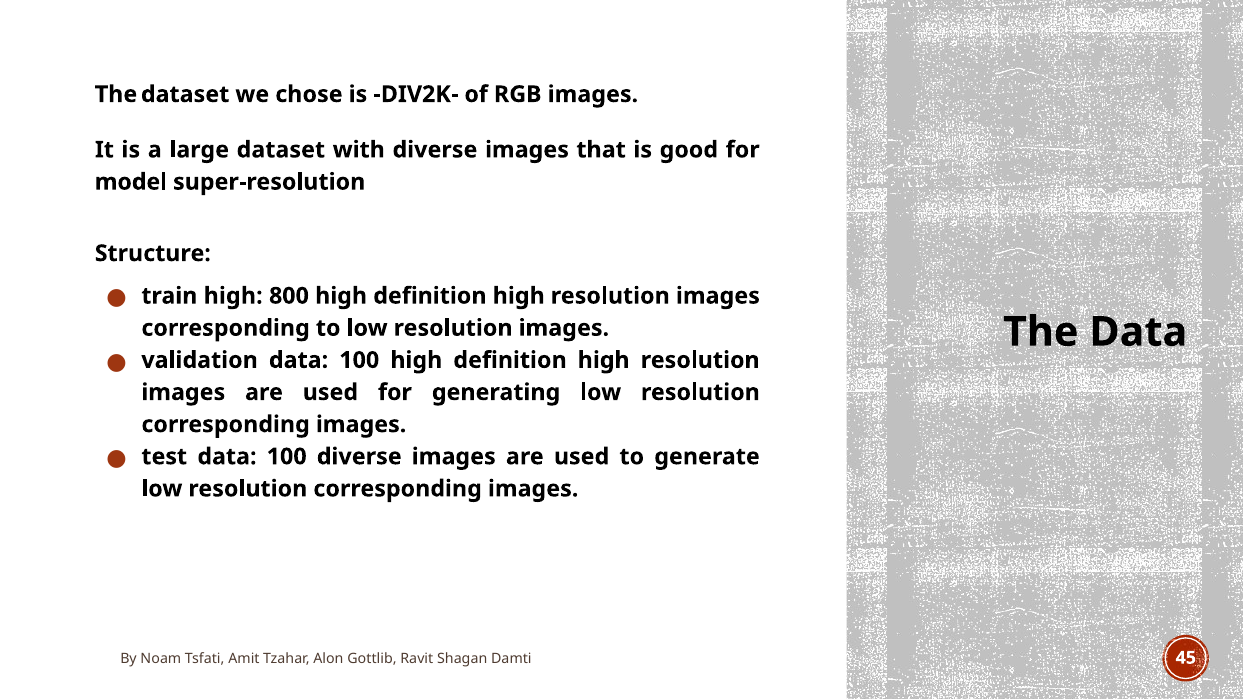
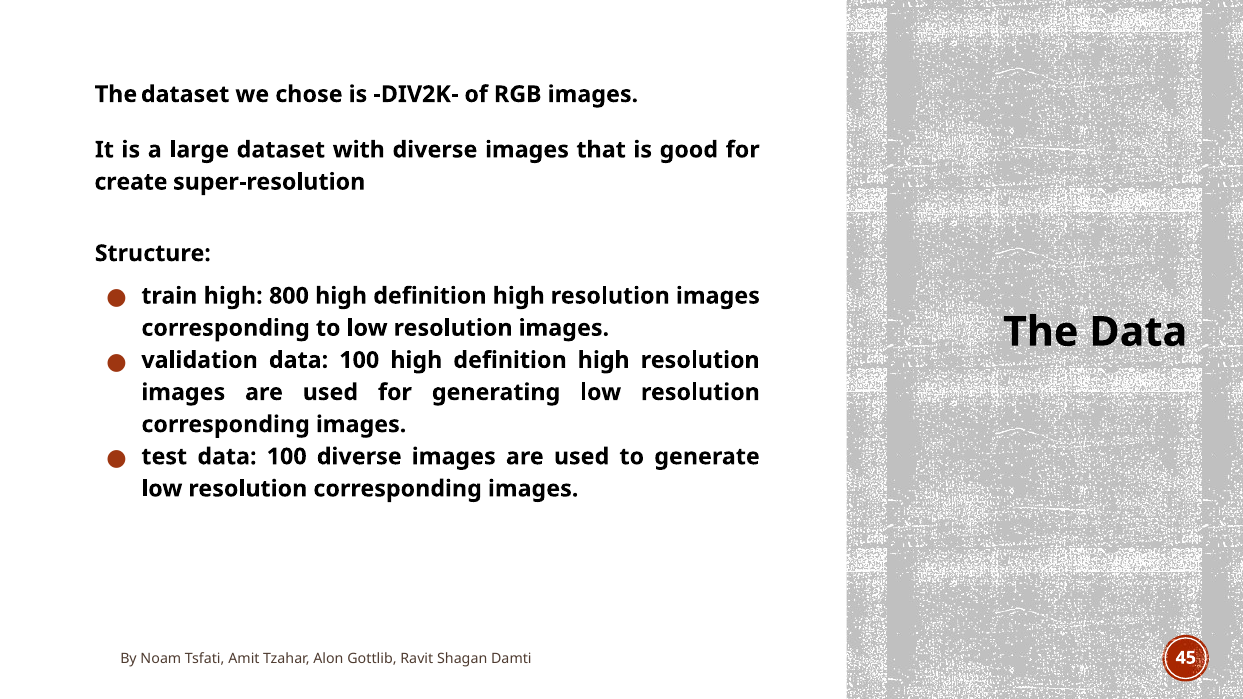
model: model -> create (131, 182)
